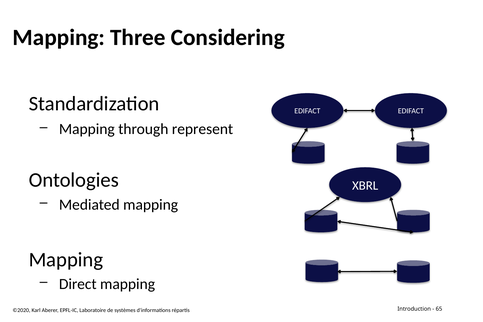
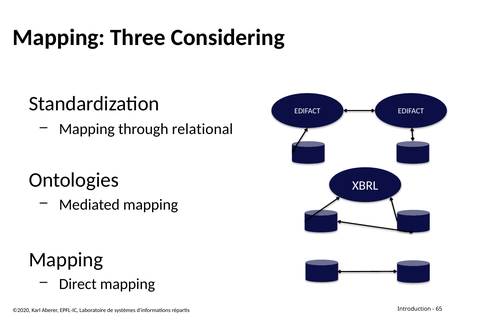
represent: represent -> relational (202, 129)
